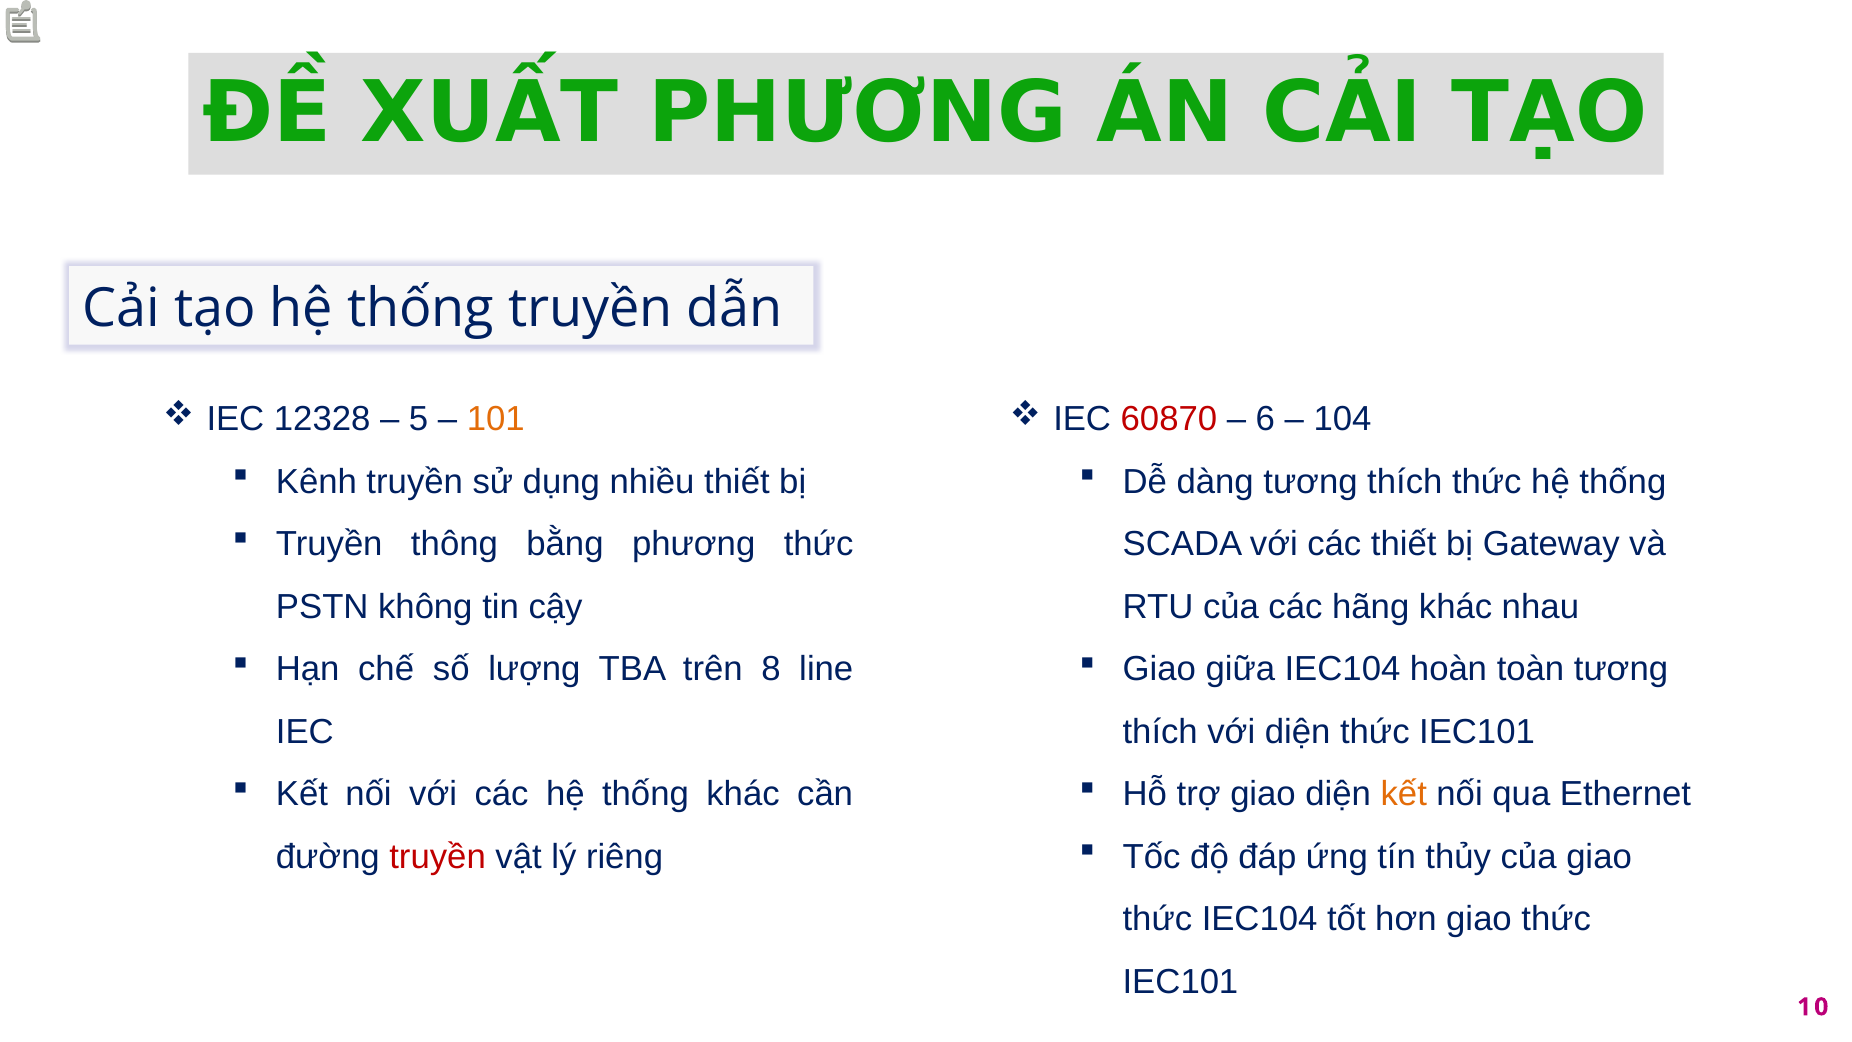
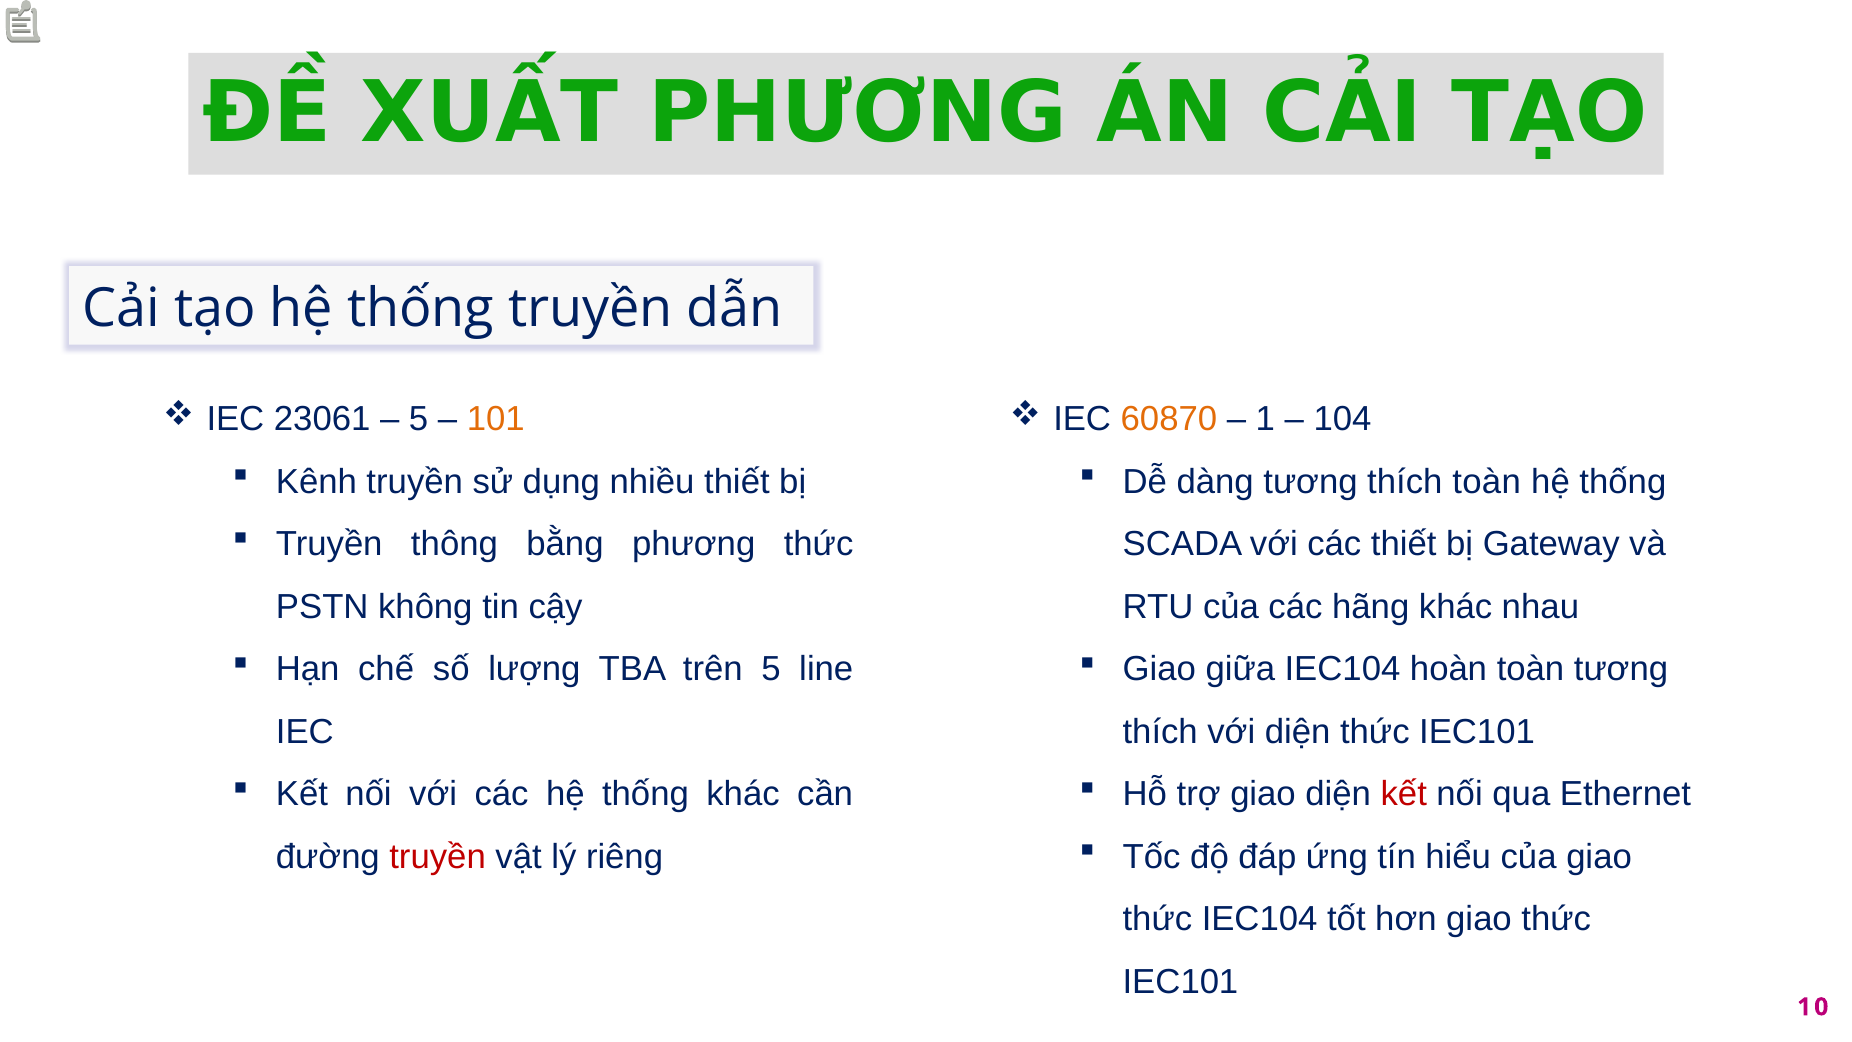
12328: 12328 -> 23061 (322, 419)
60870 colour: red -> orange (1169, 419)
6: 6 -> 1 (1265, 419)
thích thức: thức -> toàn (1487, 482)
trên 8: 8 -> 5 (771, 669)
kết colour: orange -> red (1404, 794)
thủy: thủy -> hiểu (1458, 857)
